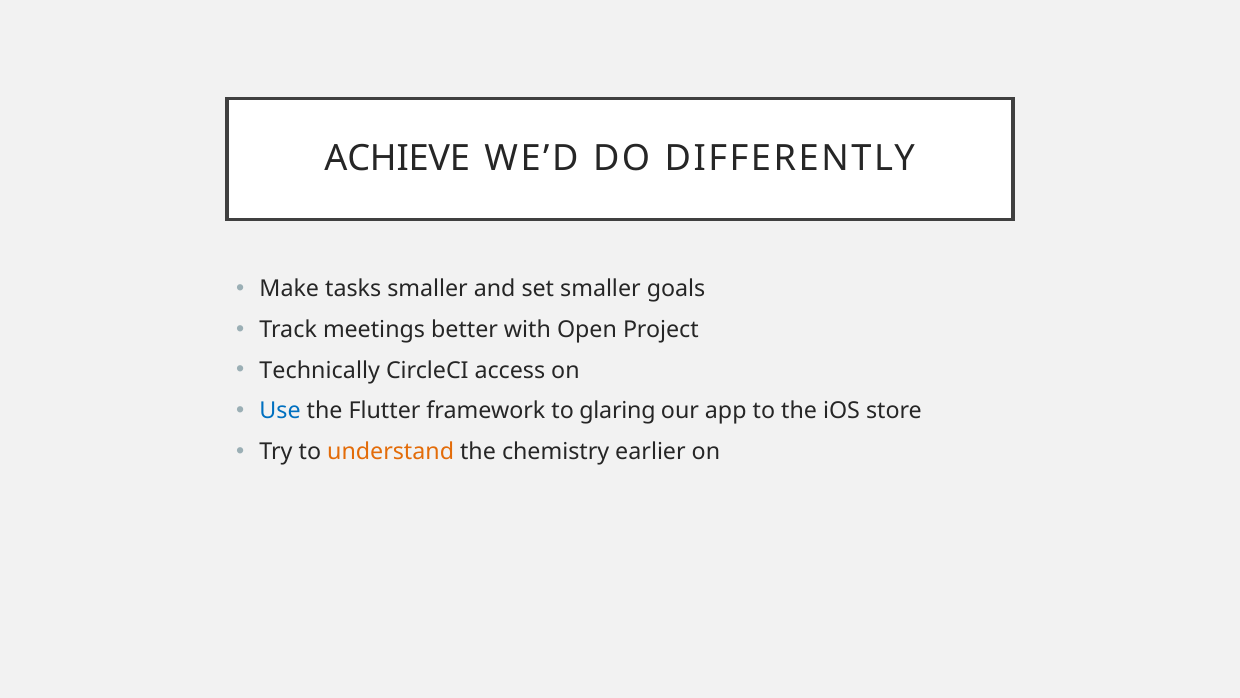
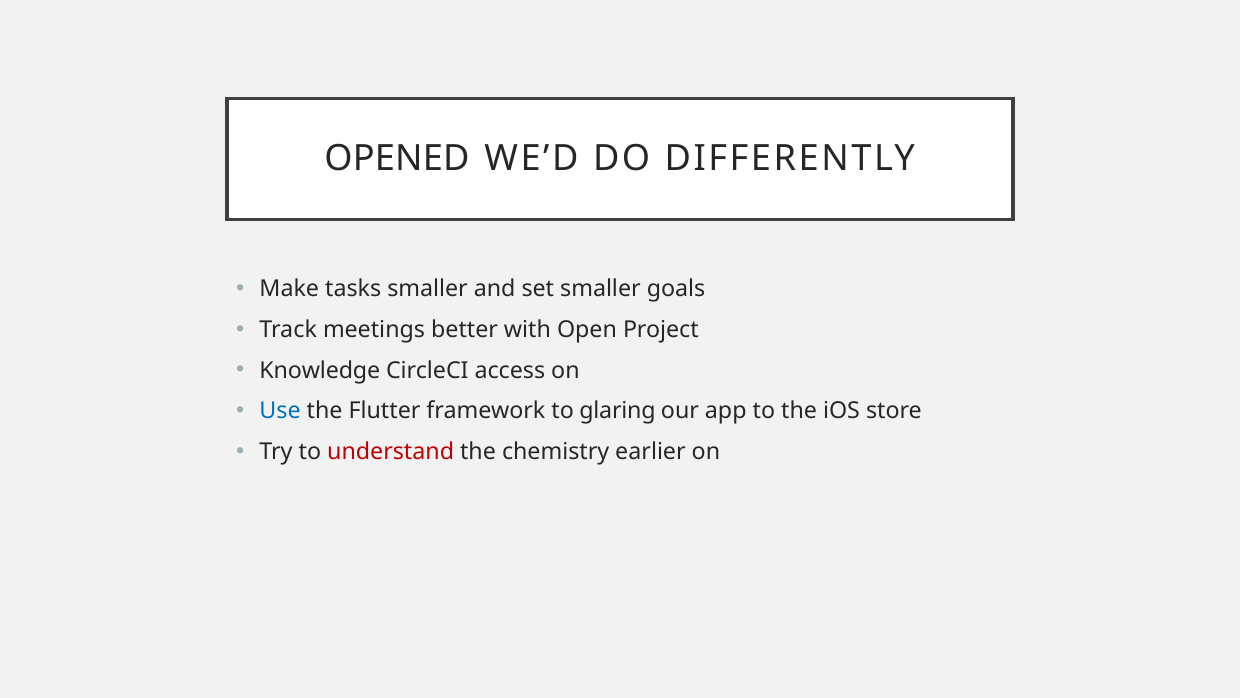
ACHIEVE: ACHIEVE -> OPENED (397, 158)
Technically: Technically -> Knowledge (320, 370)
understand colour: orange -> red (391, 452)
